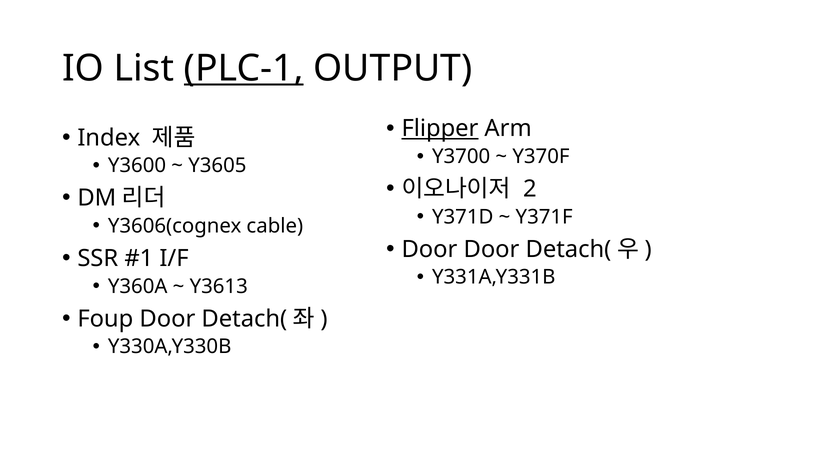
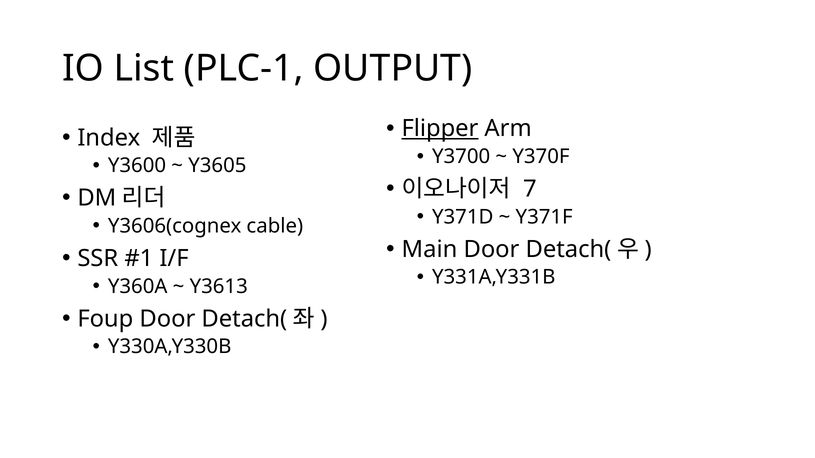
PLC-1 underline: present -> none (244, 68)
2: 2 -> 7 (530, 189)
Door: Door -> Main (429, 249)
